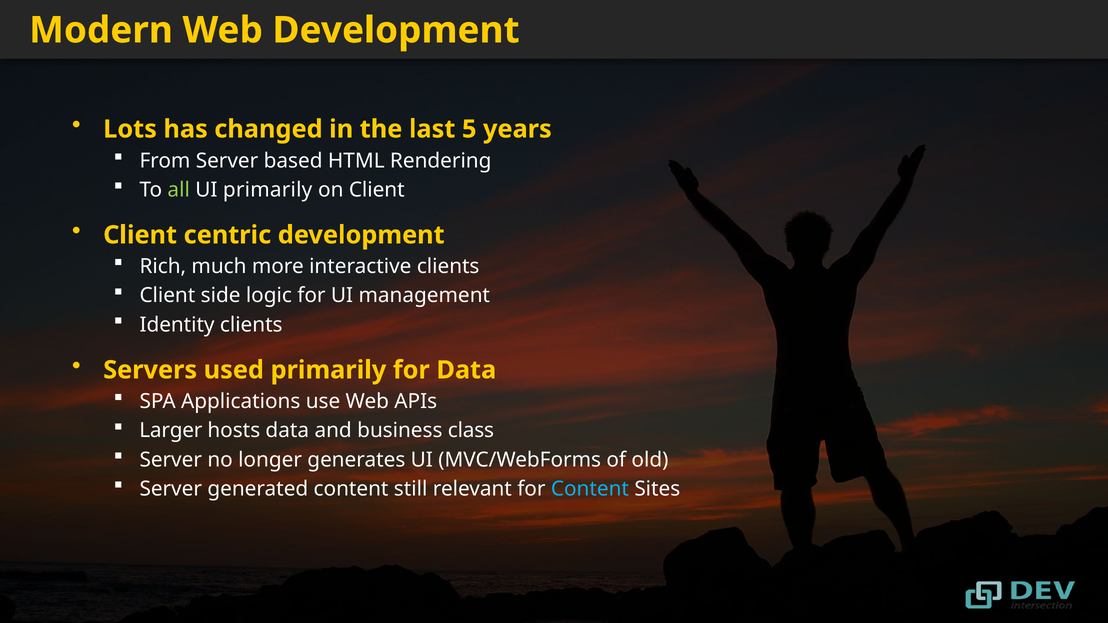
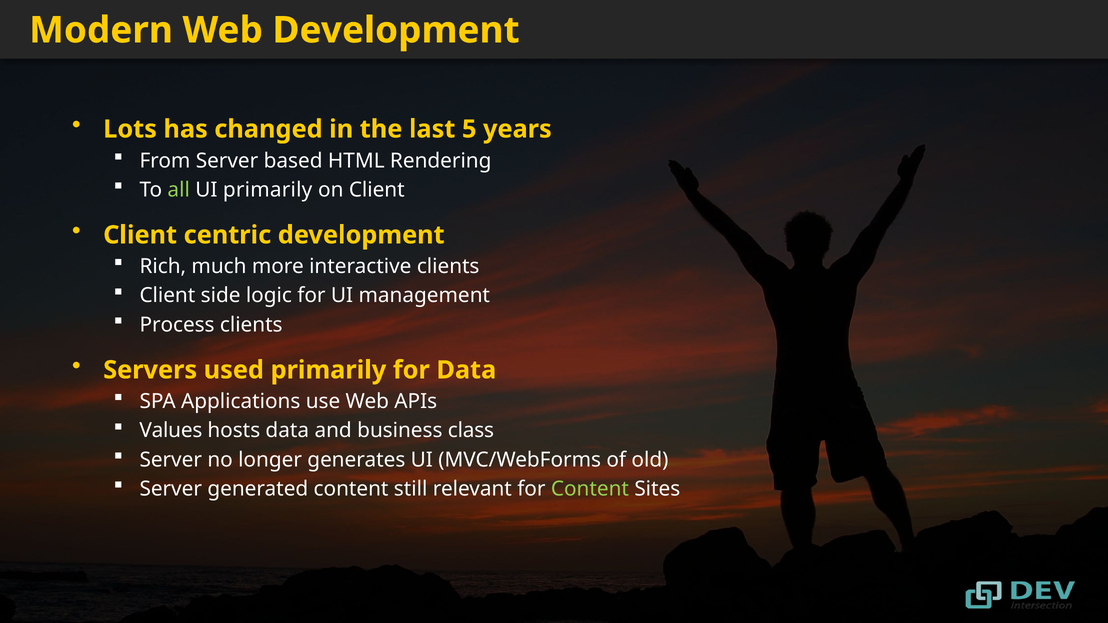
Identity: Identity -> Process (177, 325)
Larger: Larger -> Values (171, 431)
Content colour: light blue -> light green (590, 489)
